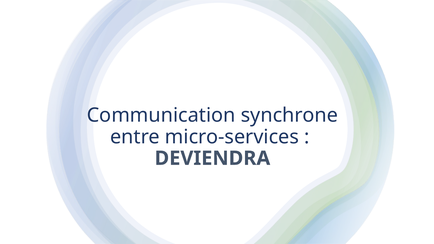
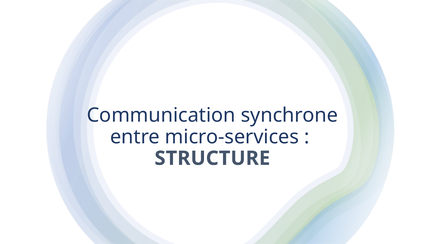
DEVIENDRA: DEVIENDRA -> STRUCTURE (212, 158)
